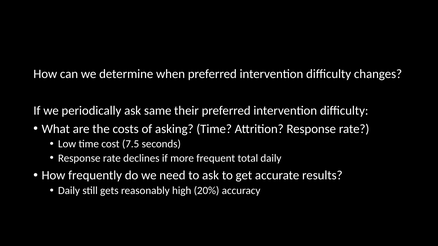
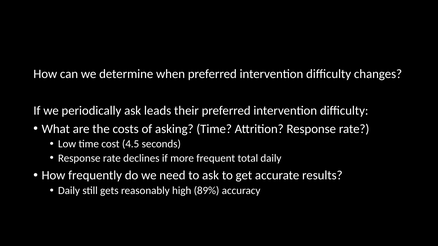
same: same -> leads (158, 111)
7.5: 7.5 -> 4.5 (131, 144)
20%: 20% -> 89% (207, 191)
